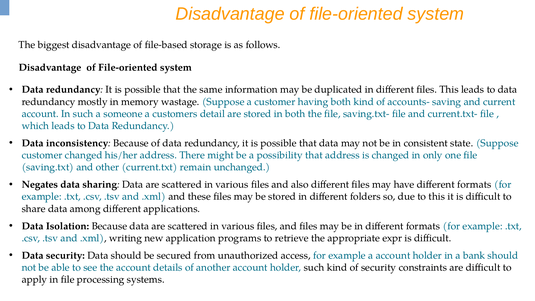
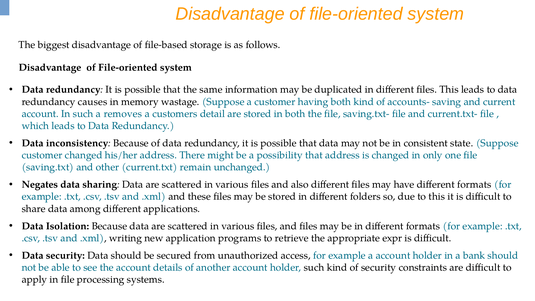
mostly: mostly -> causes (93, 102)
someone: someone -> removes (123, 114)
